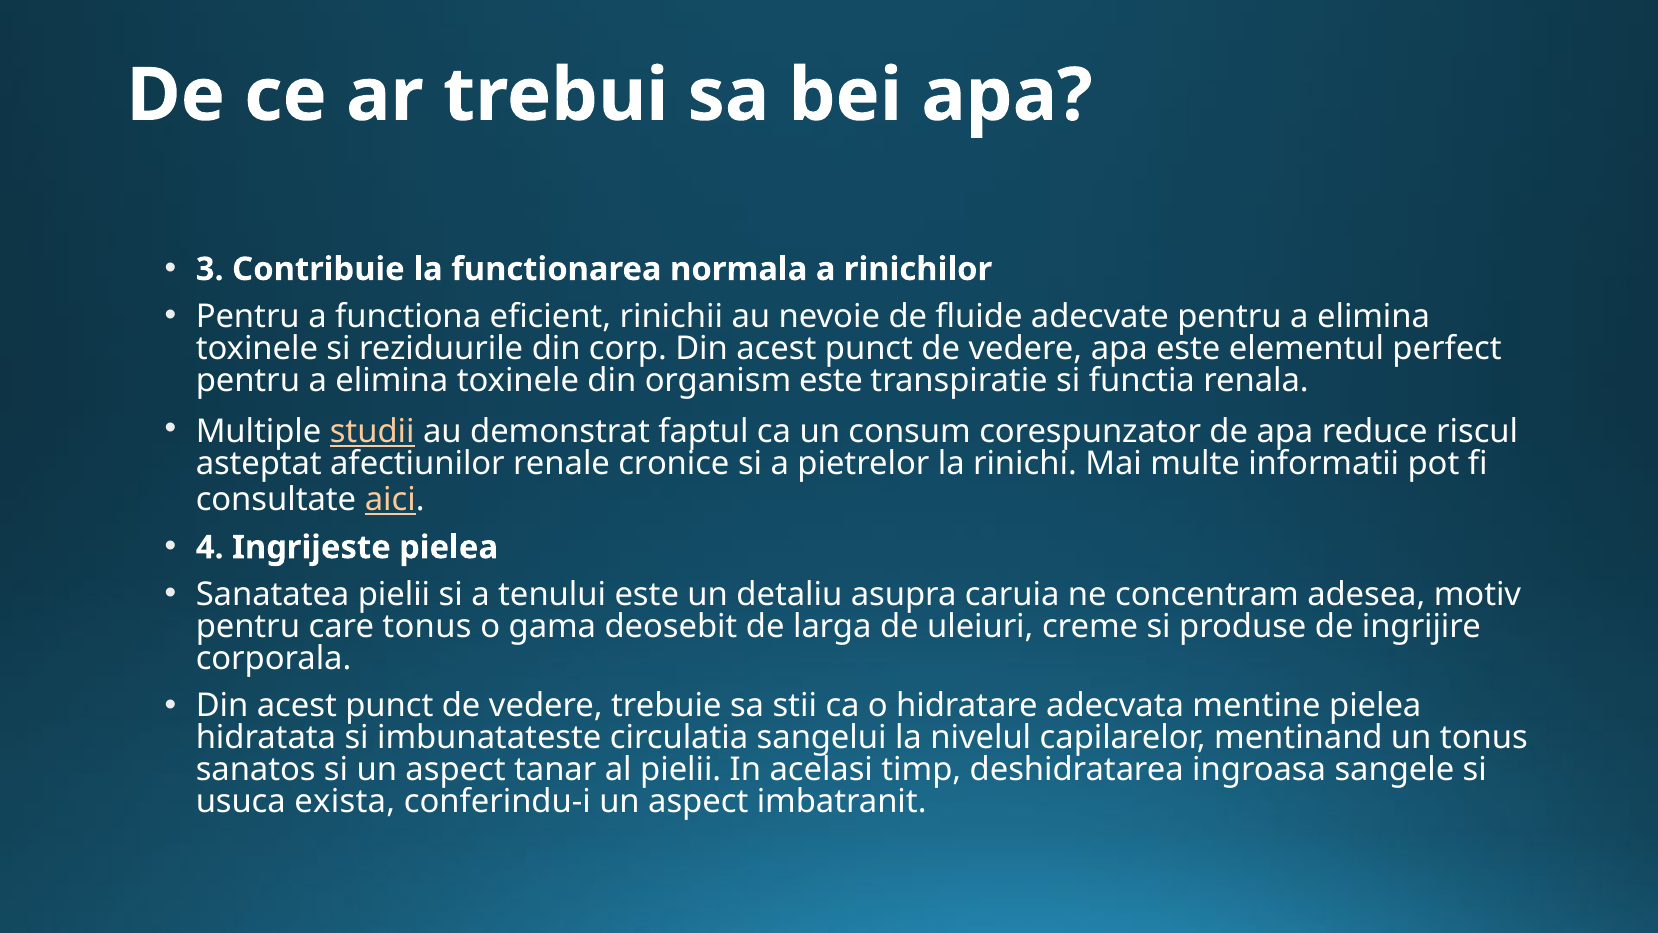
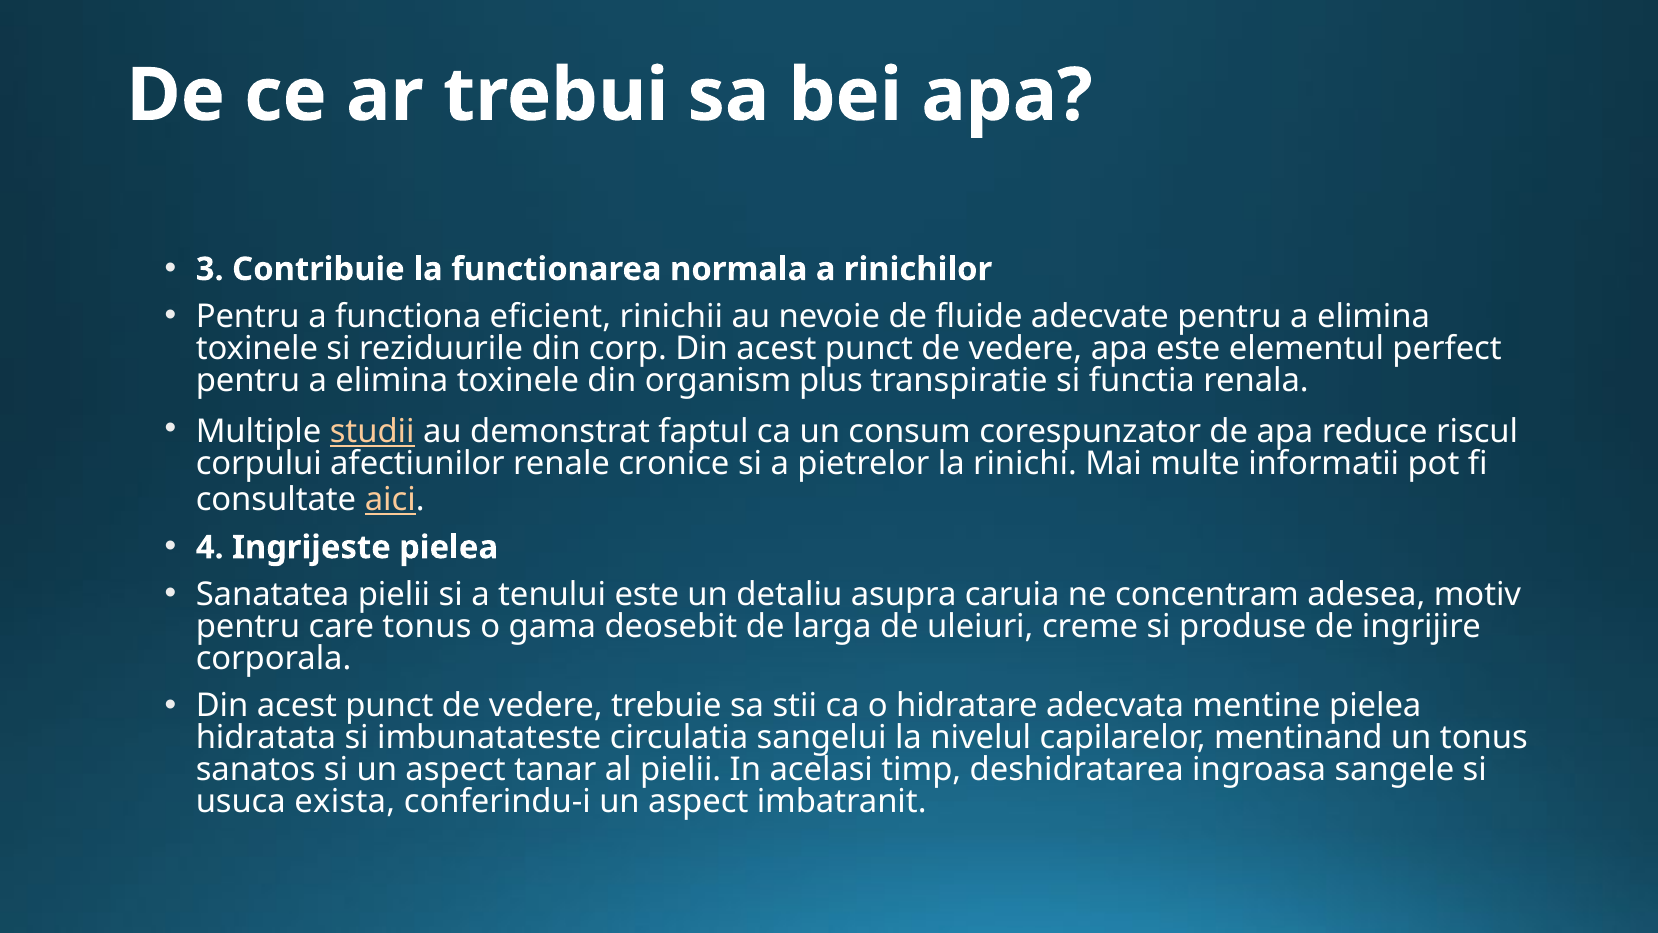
organism este: este -> plus (831, 380)
asteptat: asteptat -> corpului (259, 464)
